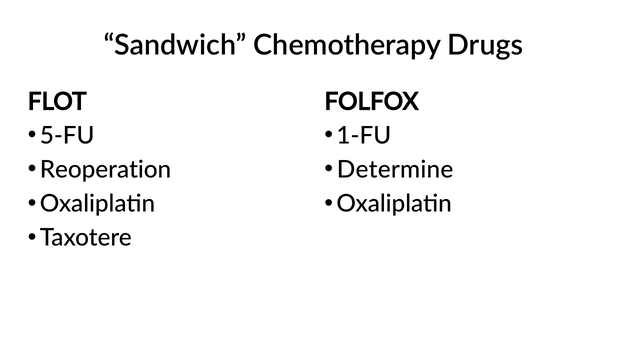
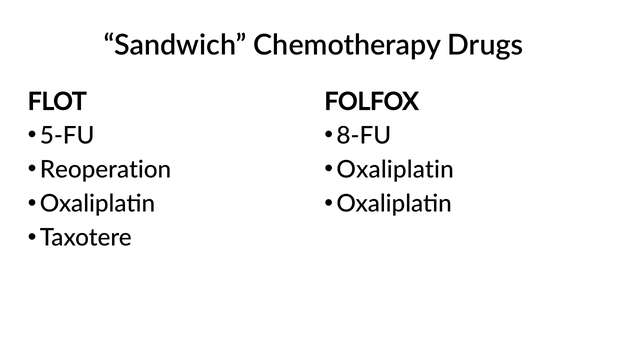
1-FU: 1-FU -> 8-FU (364, 136)
Determine: Determine -> Oxaliplatin (395, 170)
